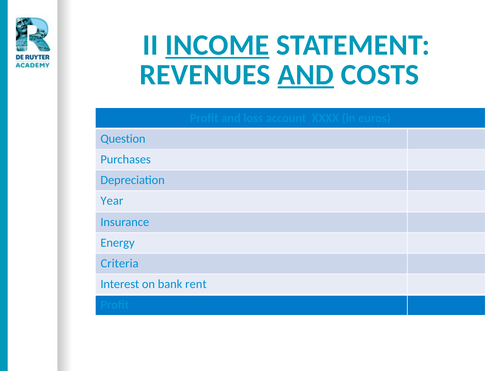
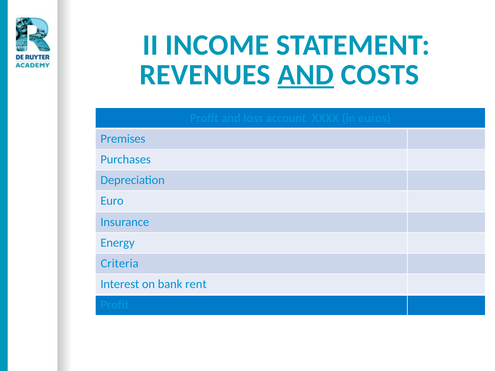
INCOME underline: present -> none (217, 45)
Question: Question -> Premises (123, 139)
Year: Year -> Euro (112, 201)
